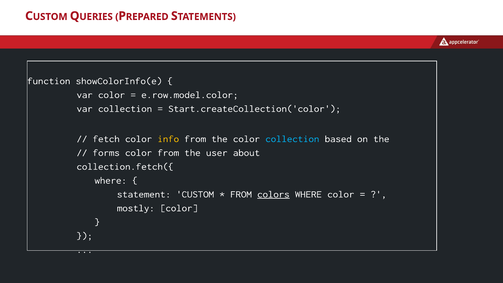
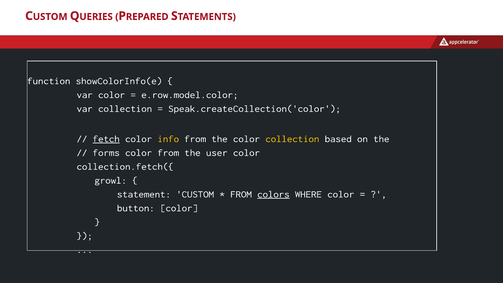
Start.createCollection('color: Start.createCollection('color -> Speak.createCollection('color (255, 109)
fetch underline: none -> present (106, 139)
collection colour: light blue -> yellow (292, 139)
user about: about -> color (246, 153)
where: where -> growl (111, 180)
mostly: mostly -> button (136, 208)
